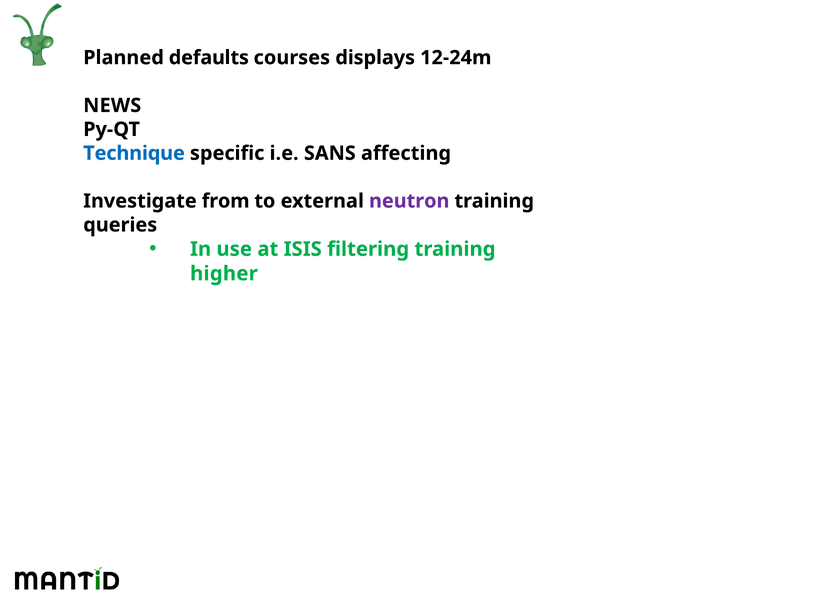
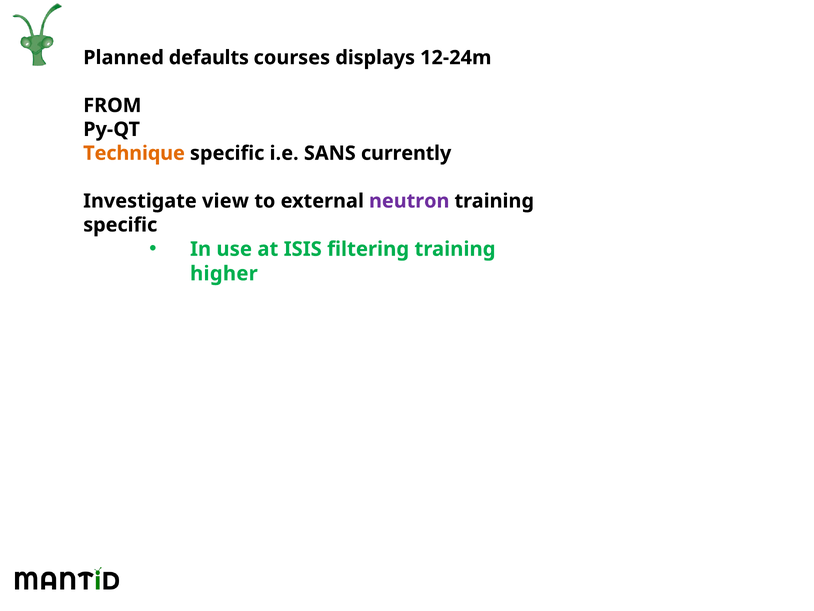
NEWS: NEWS -> FROM (112, 105)
Technique colour: blue -> orange (134, 153)
affecting: affecting -> currently (406, 153)
from: from -> view (225, 201)
queries: queries -> specific (120, 225)
